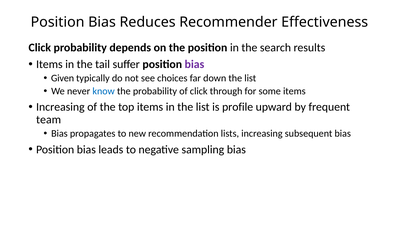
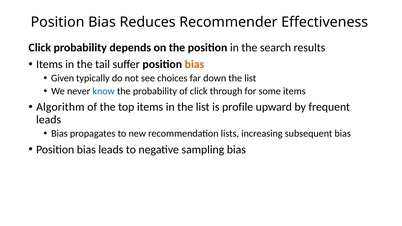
bias colour: purple -> orange (194, 64)
Increasing: Increasing -> Algorithm (60, 107)
team: team -> leads (49, 120)
